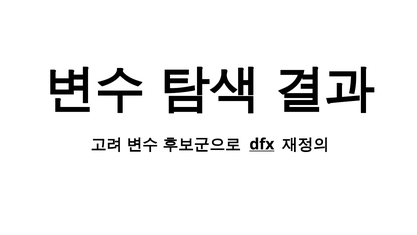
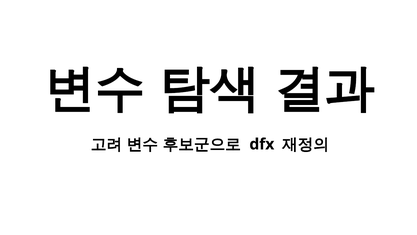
dfx underline: present -> none (262, 144)
